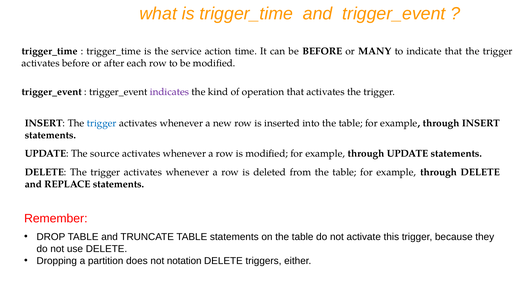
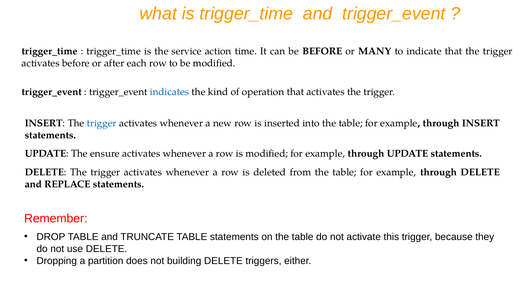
indicates colour: purple -> blue (170, 92)
source: source -> ensure (105, 154)
notation: notation -> building (184, 261)
